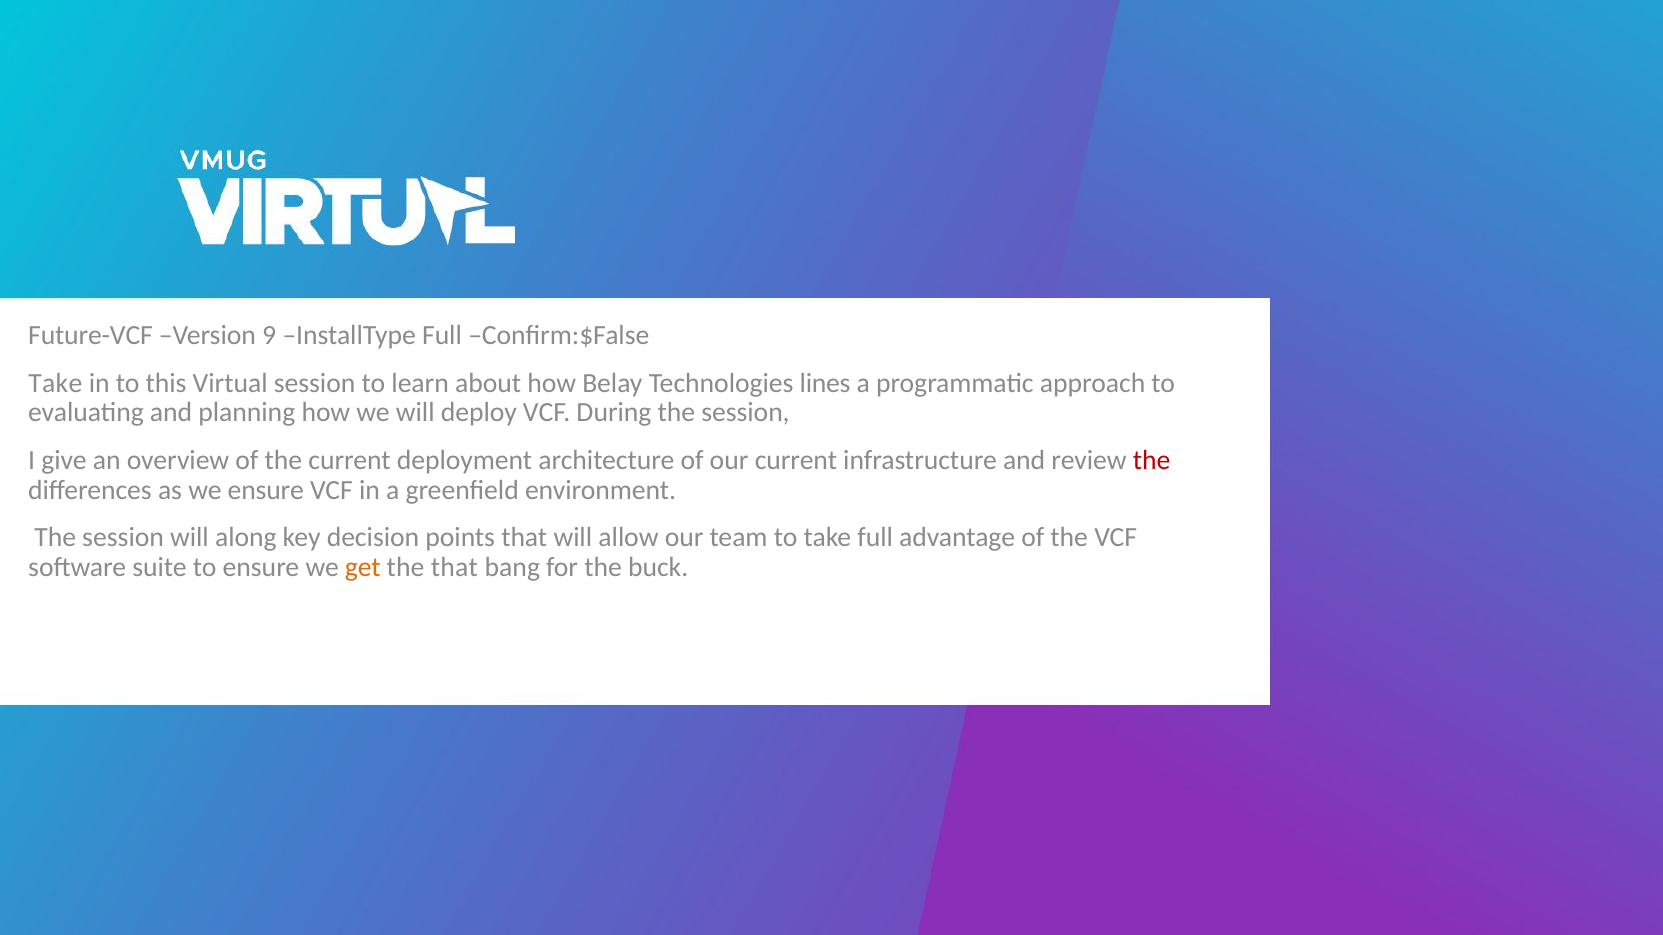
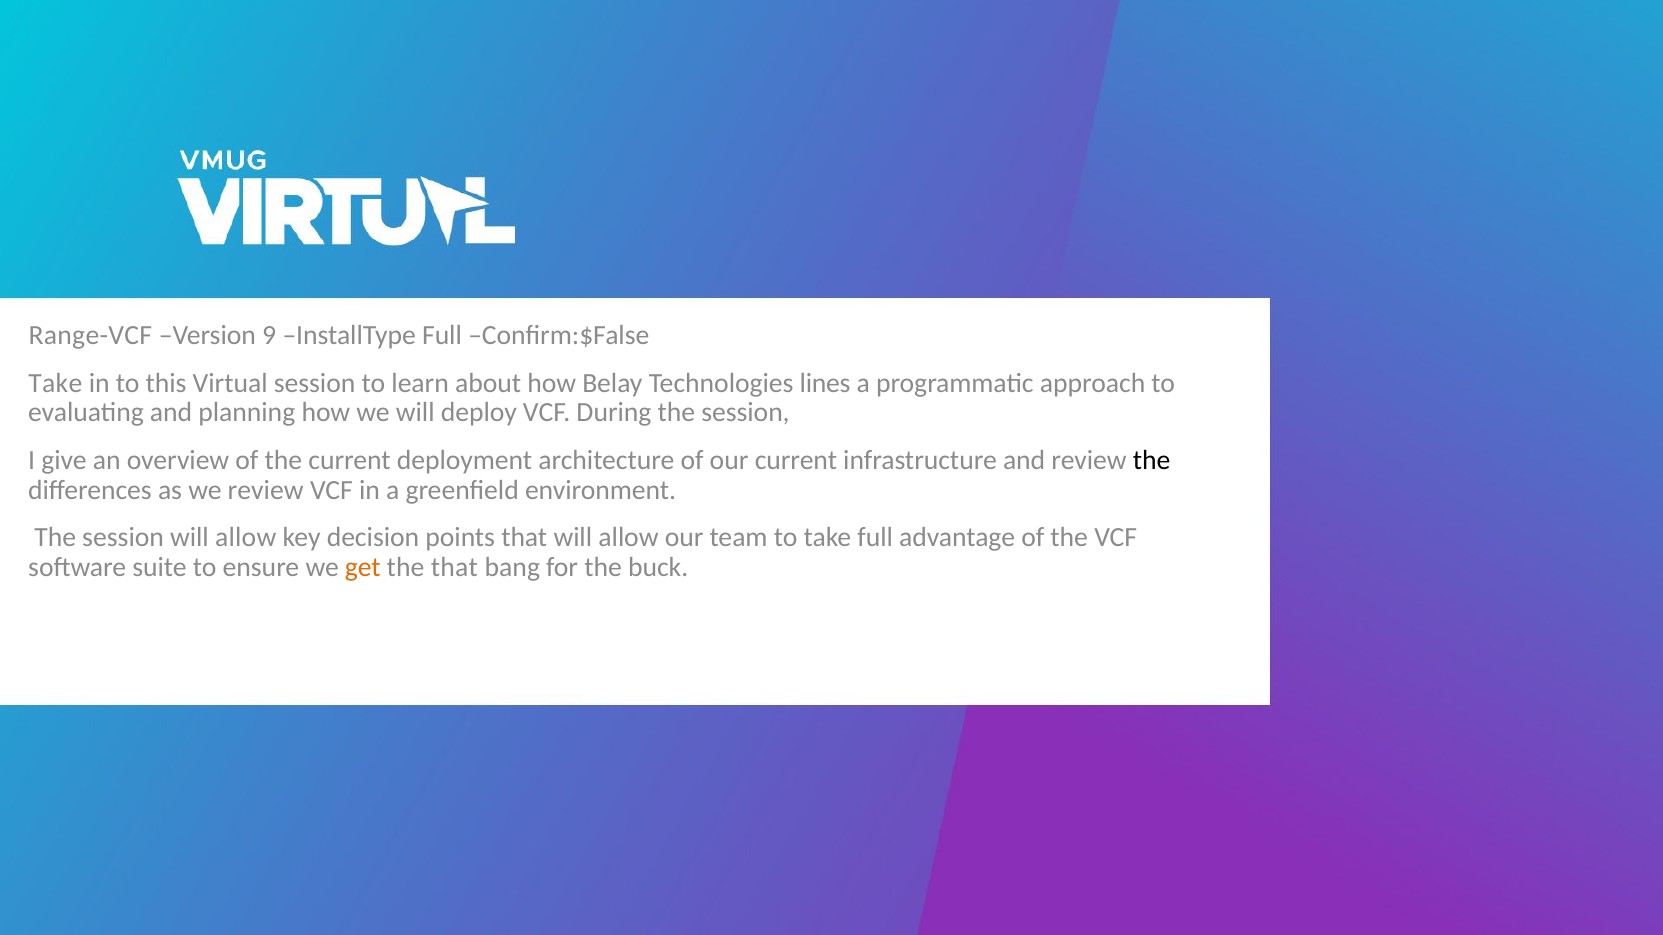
Future-VCF: Future-VCF -> Range-VCF (90, 336)
the colour: red -> black (1152, 460)
we ensure: ensure -> review (266, 490)
session will along: along -> allow (246, 537)
